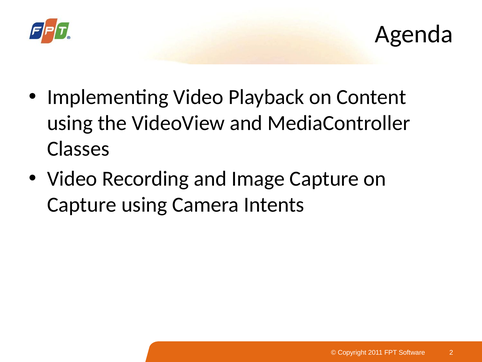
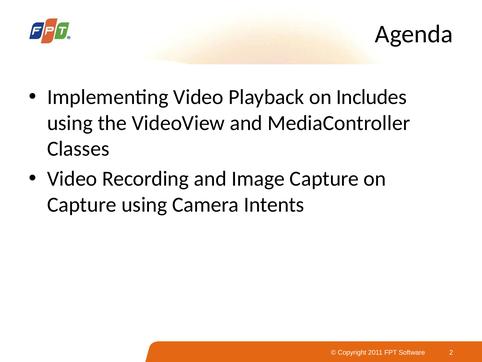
Content: Content -> Includes (371, 97)
